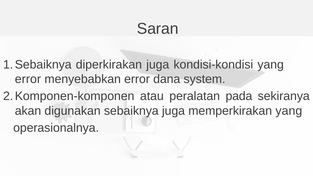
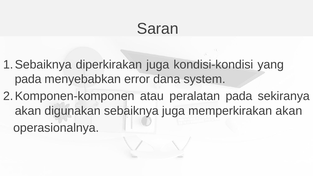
error: error -> pada (28, 79)
memperkirakan yang: yang -> akan (289, 111)
